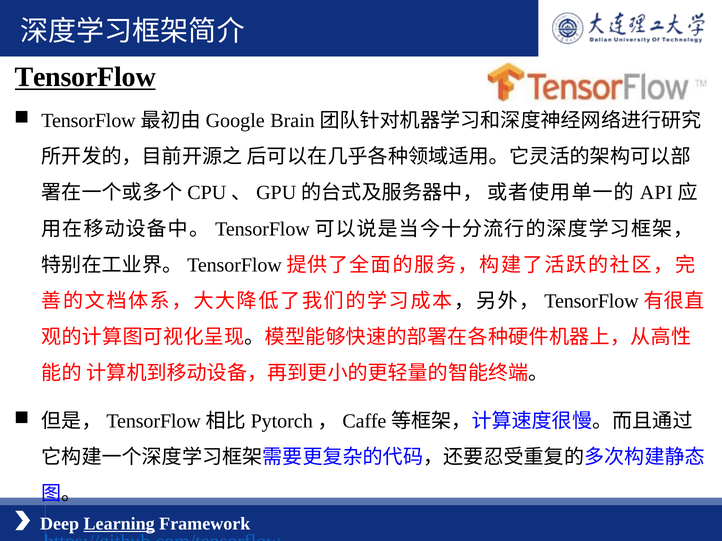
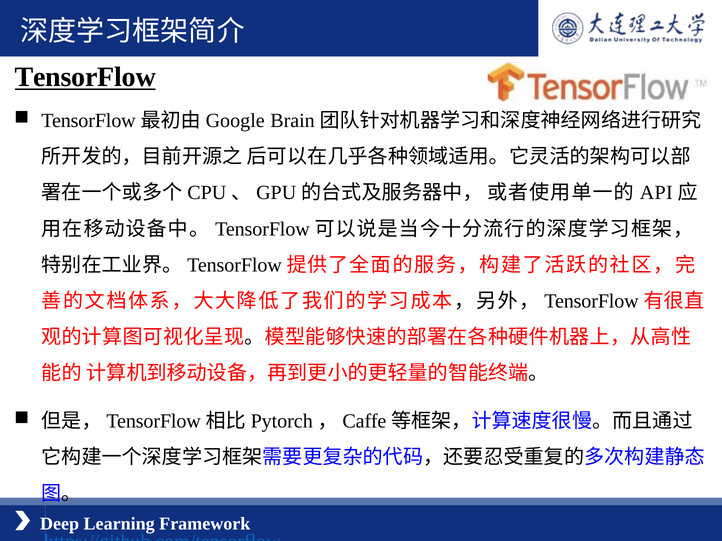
Learning underline: present -> none (119, 524)
